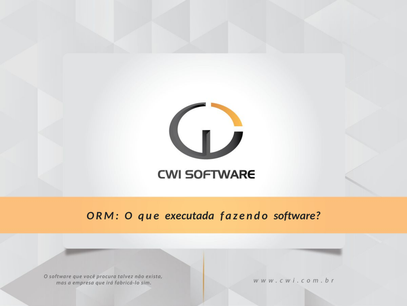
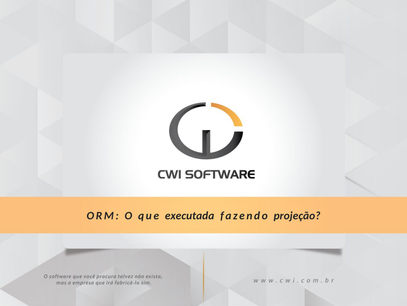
software: software -> projeção (297, 215)
